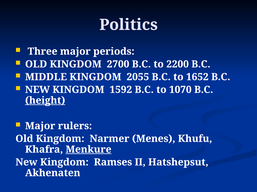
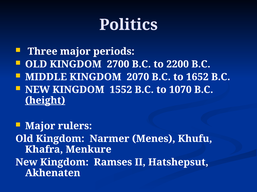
2055: 2055 -> 2070 (138, 77)
1592: 1592 -> 1552 (121, 90)
Menkure underline: present -> none (89, 150)
